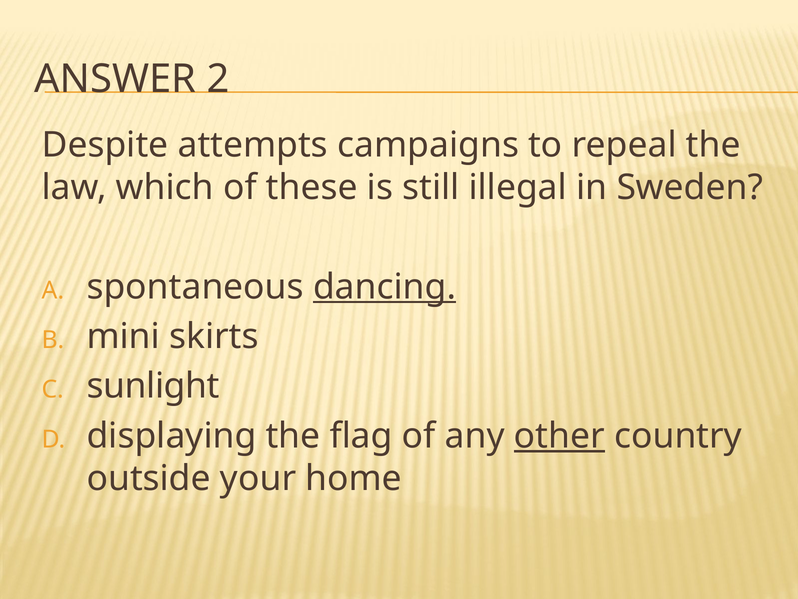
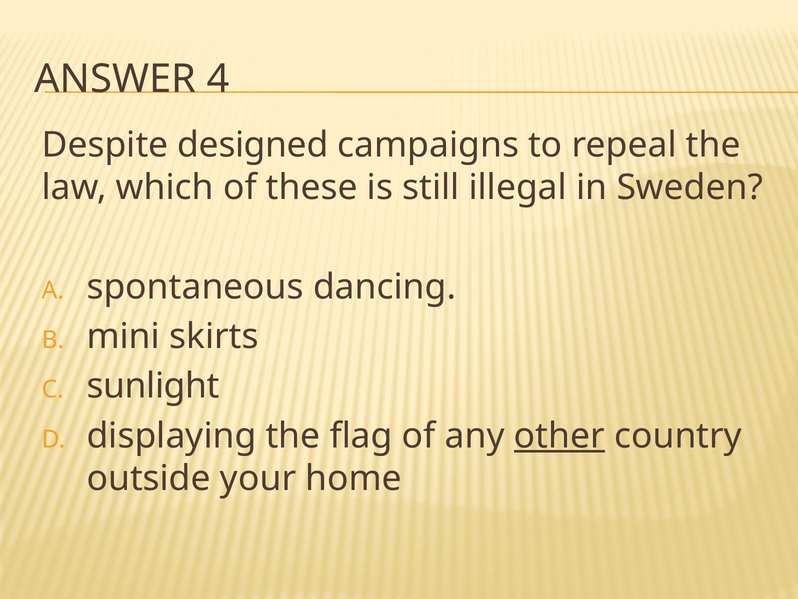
2: 2 -> 4 (218, 79)
attempts: attempts -> designed (253, 145)
dancing underline: present -> none (385, 287)
